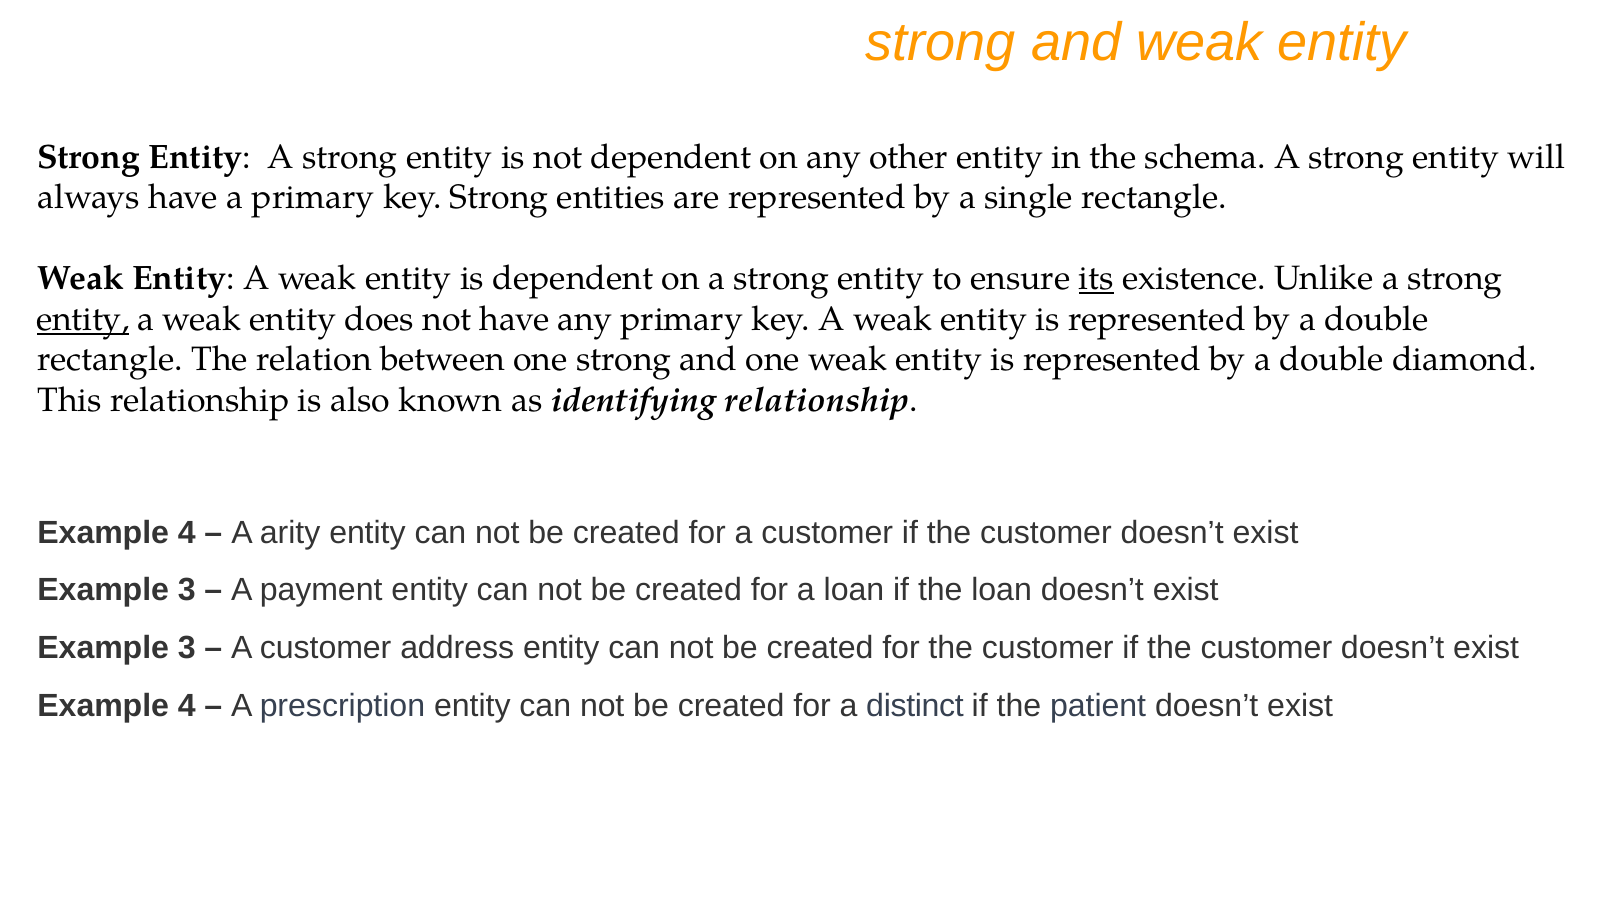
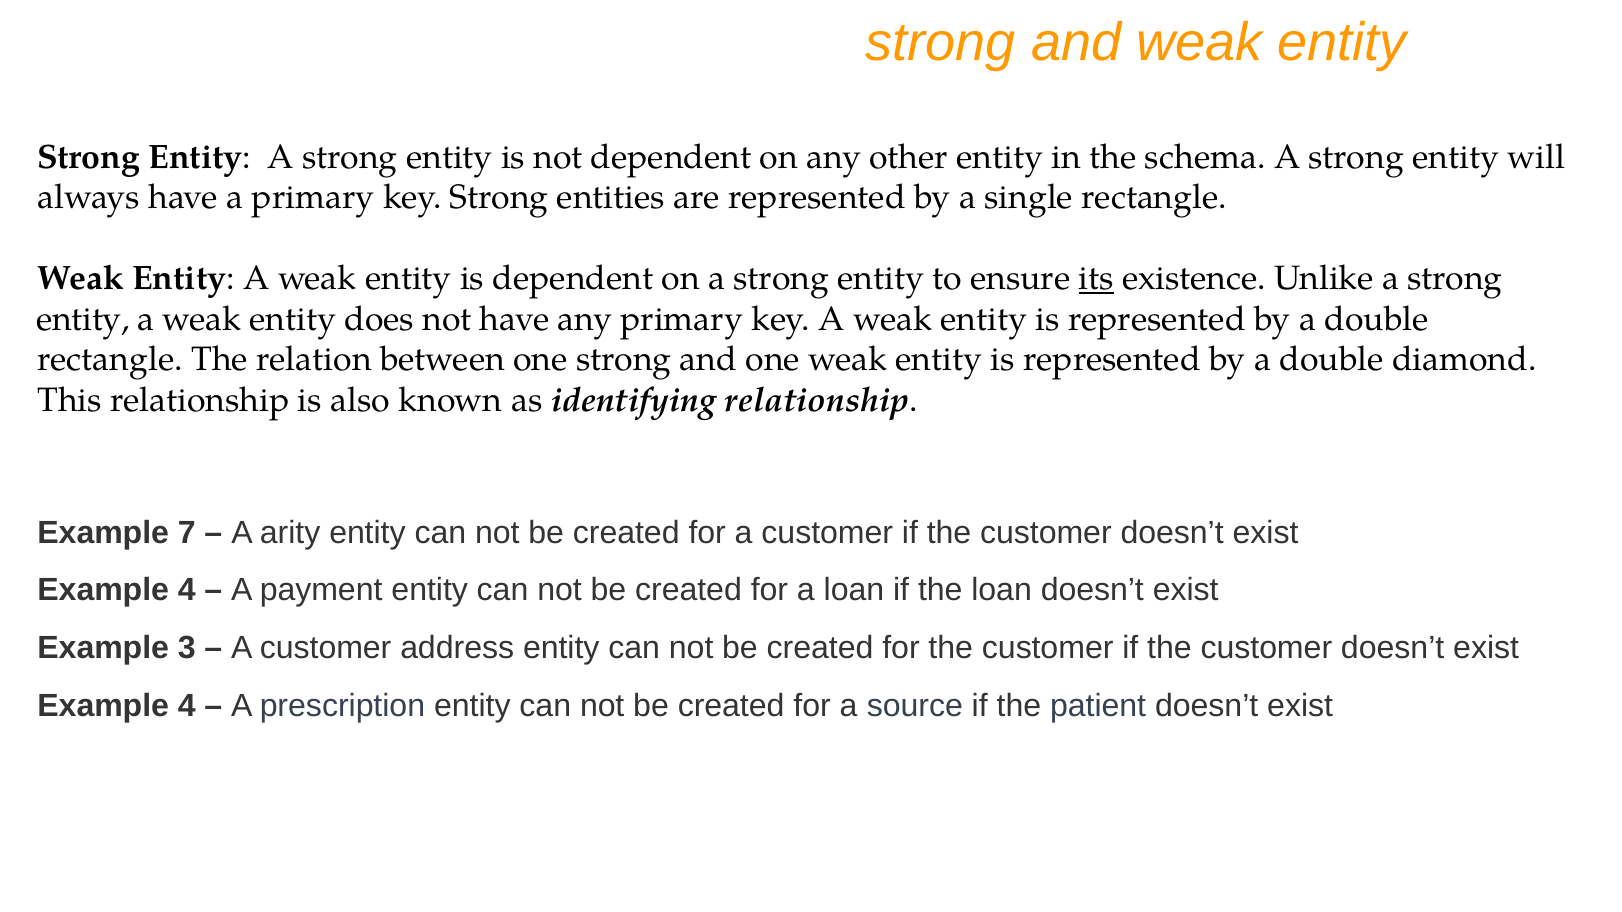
entity underline: present -> none (83, 319)
4: 4 -> 7 (187, 533)
3: 3 -> 4 (187, 590)
distinct: distinct -> source (915, 706)
